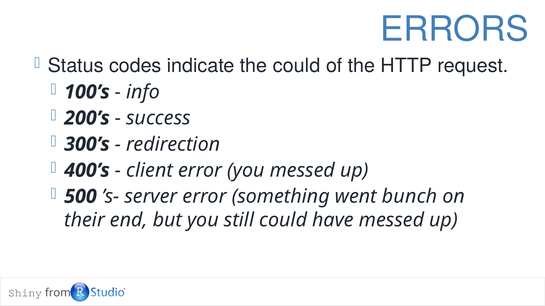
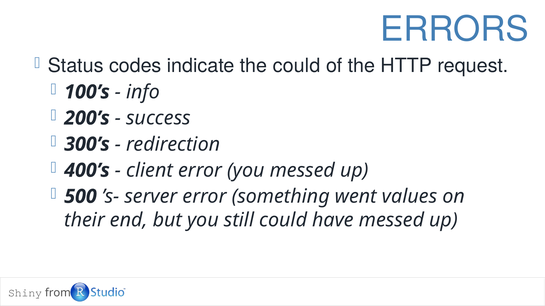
bunch: bunch -> values (410, 197)
